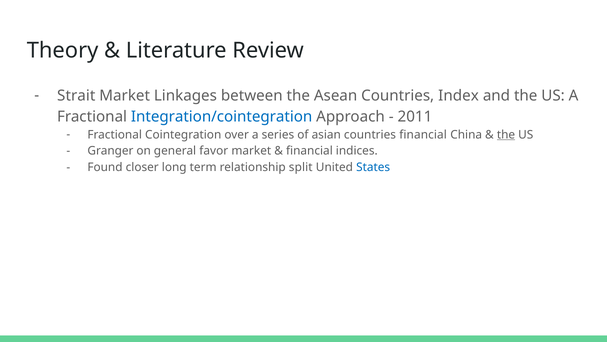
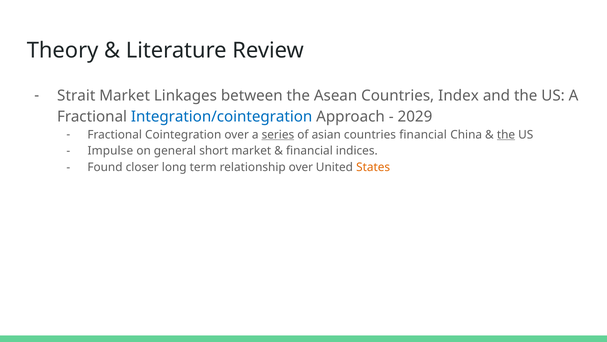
2011: 2011 -> 2029 (415, 116)
series underline: none -> present (278, 134)
Granger: Granger -> Impulse (110, 151)
favor: favor -> short (214, 151)
relationship split: split -> over (301, 167)
States colour: blue -> orange (373, 167)
